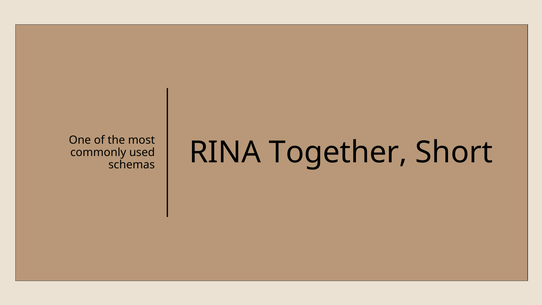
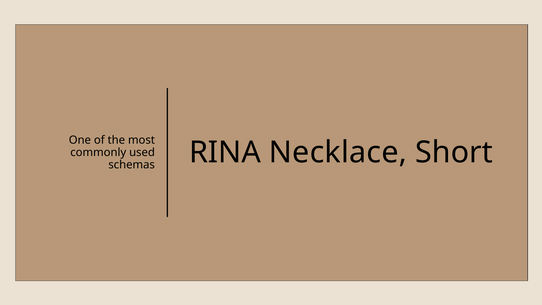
Together: Together -> Necklace (338, 152)
